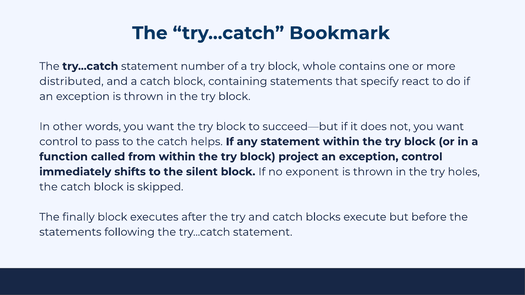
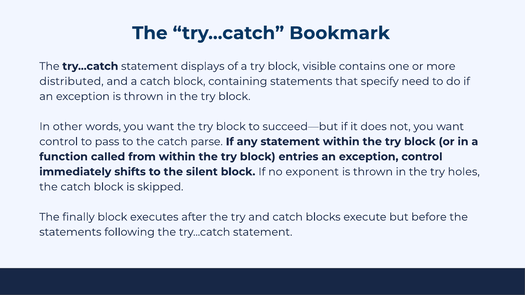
number: number -> displays (203, 66)
whole: whole -> visible (319, 66)
react: react -> need (415, 81)
helps: helps -> parse (207, 142)
project: project -> entries (298, 157)
